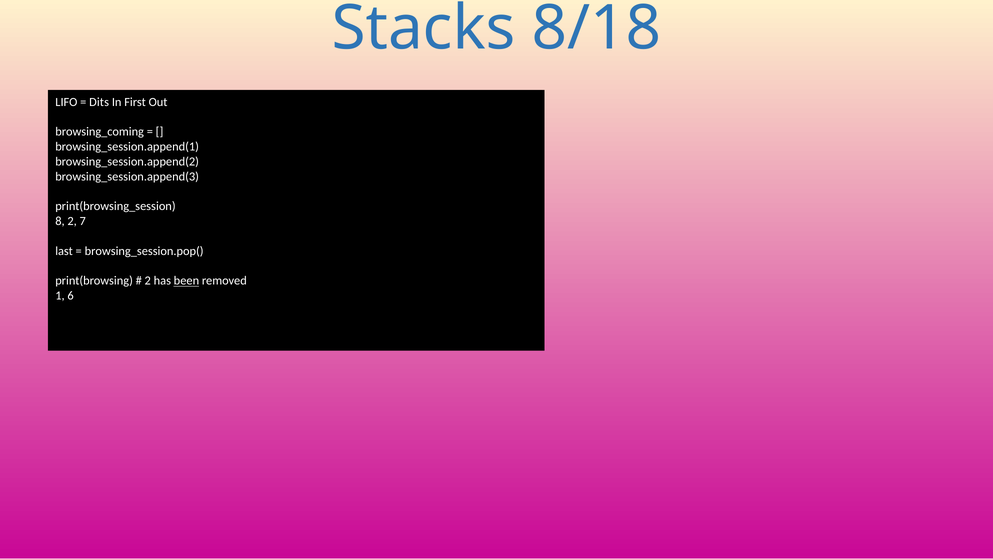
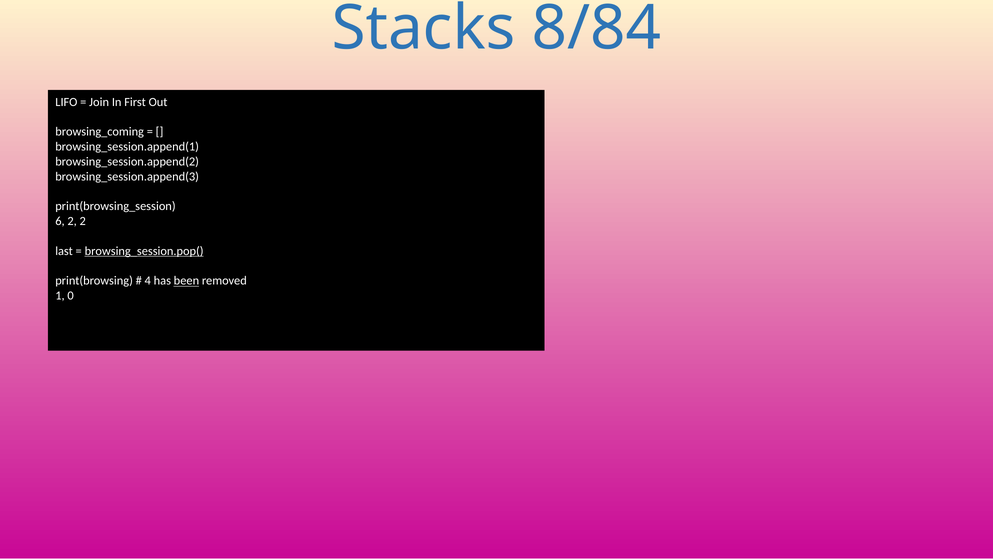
8/18: 8/18 -> 8/84 (596, 28)
Dits: Dits -> Join (99, 102)
8: 8 -> 6 (60, 221)
2 7: 7 -> 2 (83, 221)
browsing_session.pop( underline: none -> present (144, 251)
2: 2 -> 4 (148, 281)
6: 6 -> 0 (71, 296)
